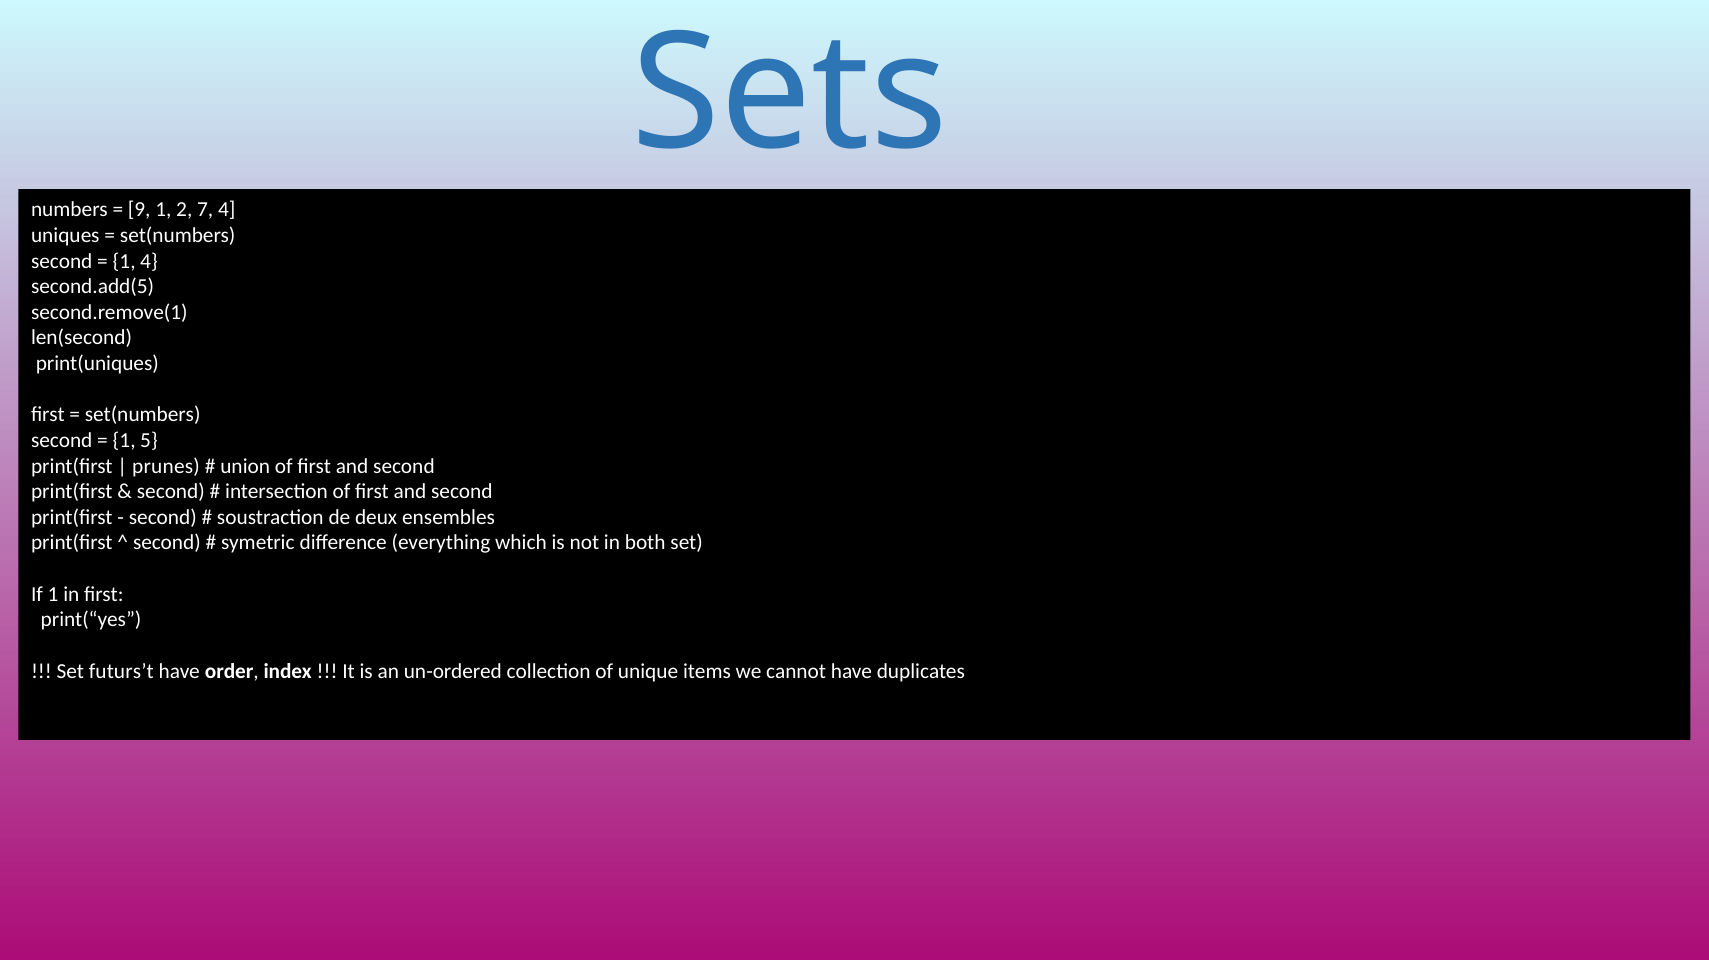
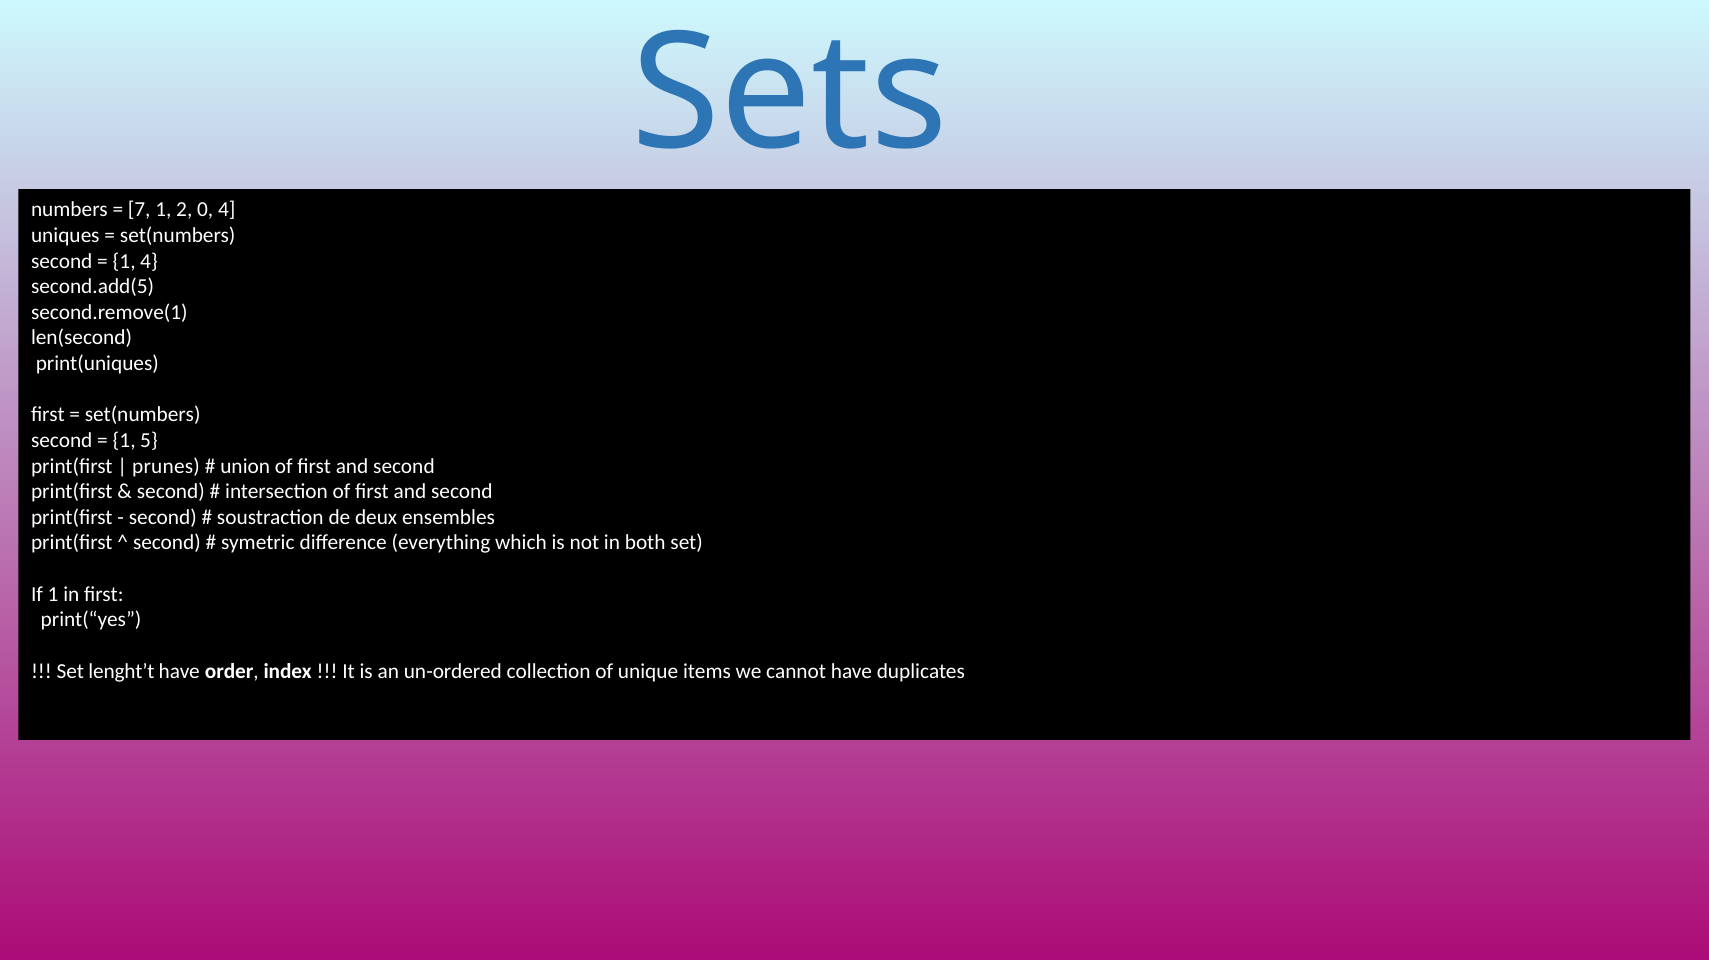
9: 9 -> 7 (139, 210)
7: 7 -> 0 (205, 210)
futurs’t: futurs’t -> lenght’t (121, 671)
